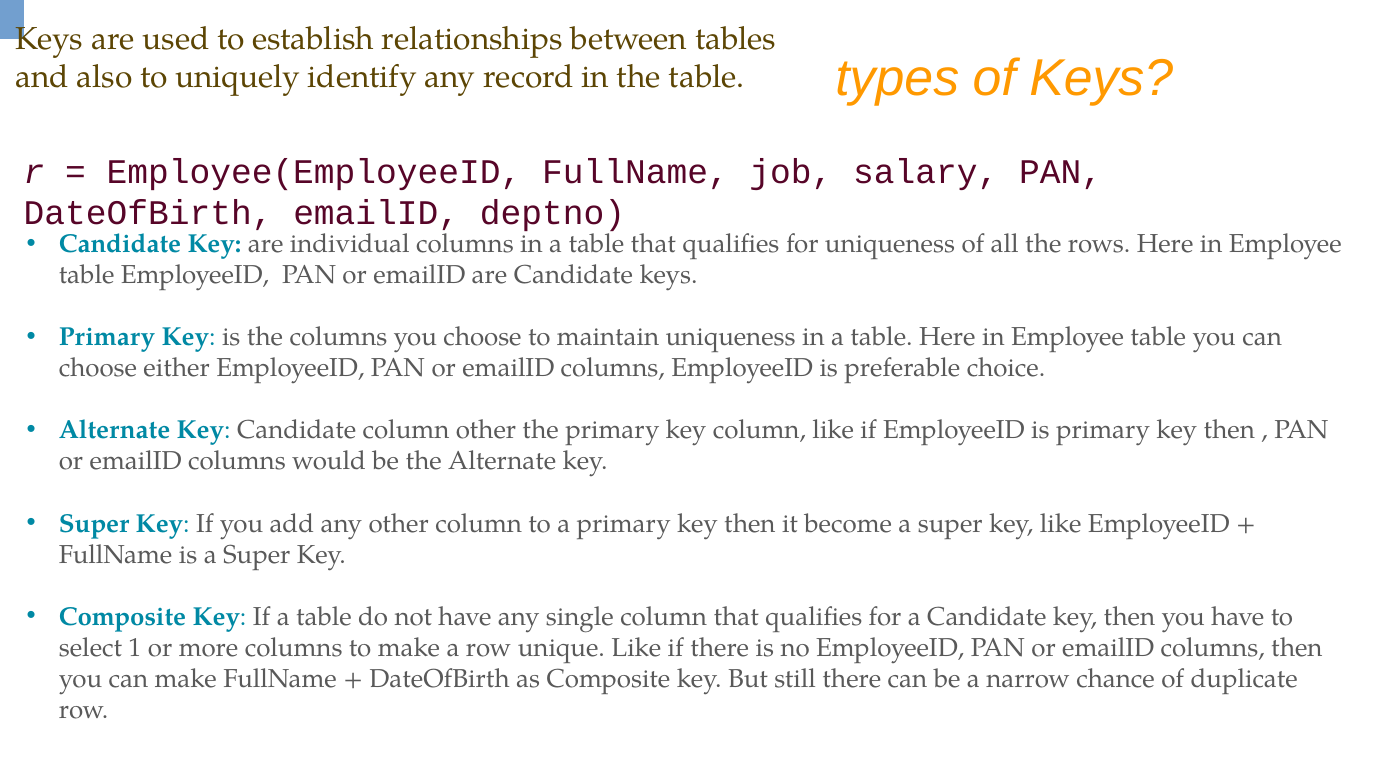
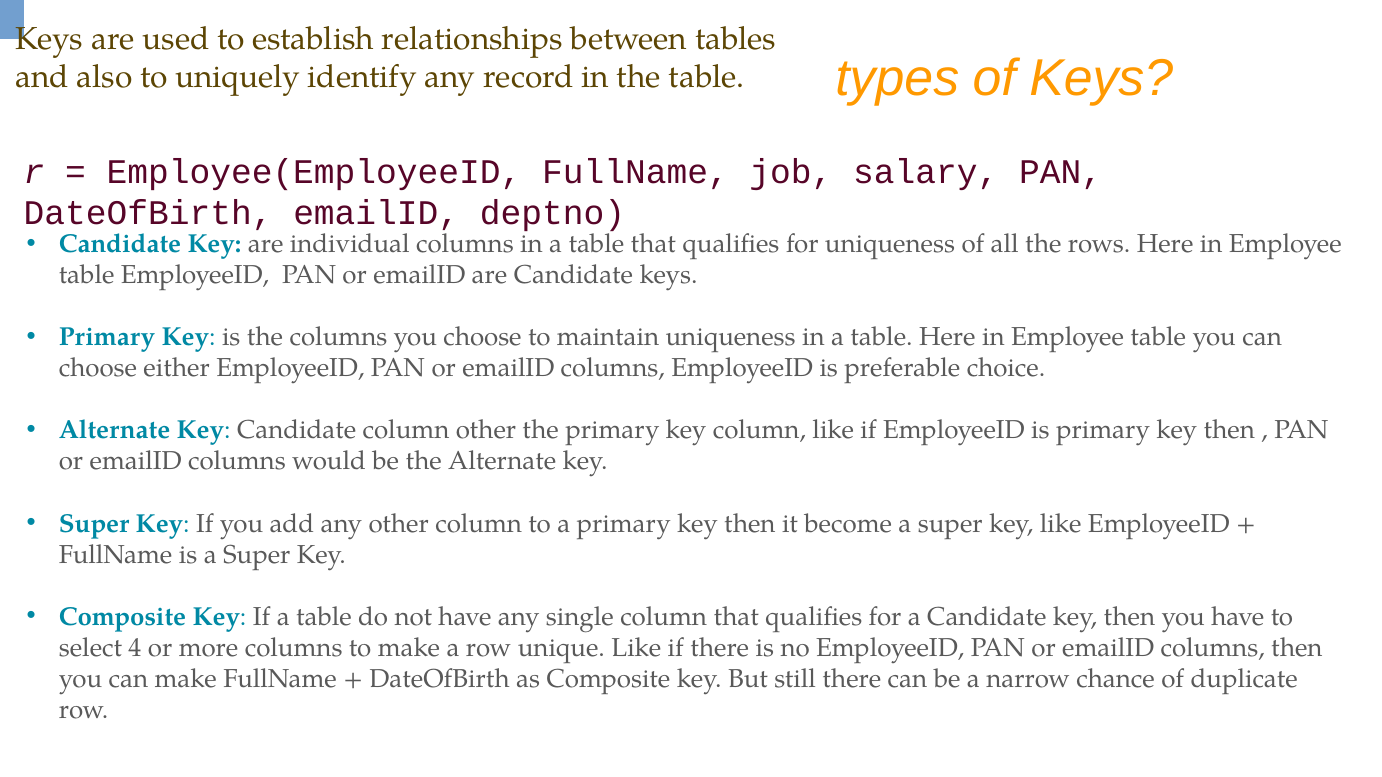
1: 1 -> 4 (135, 648)
